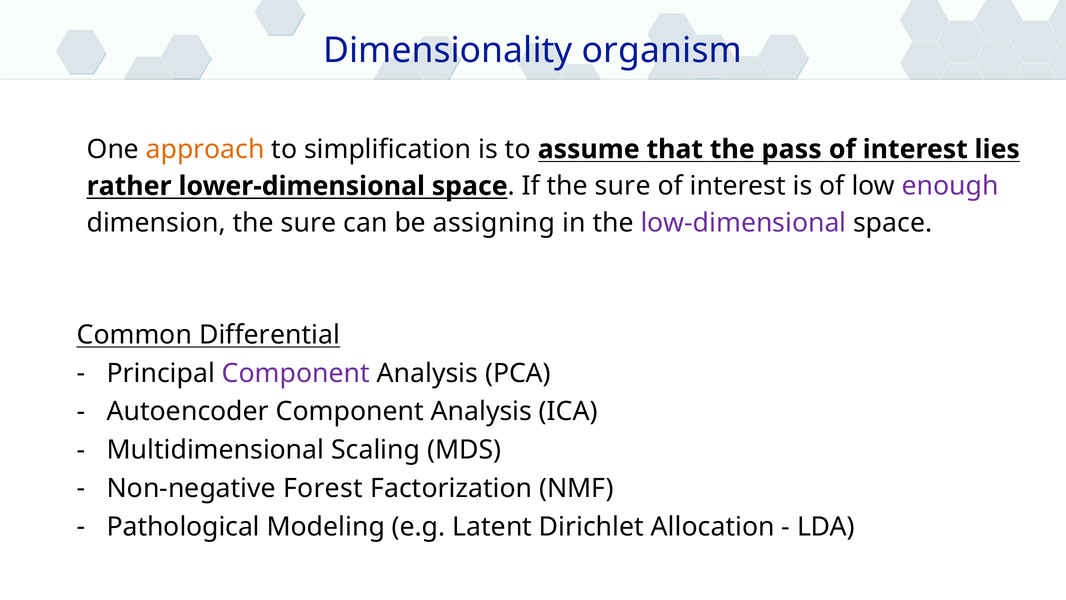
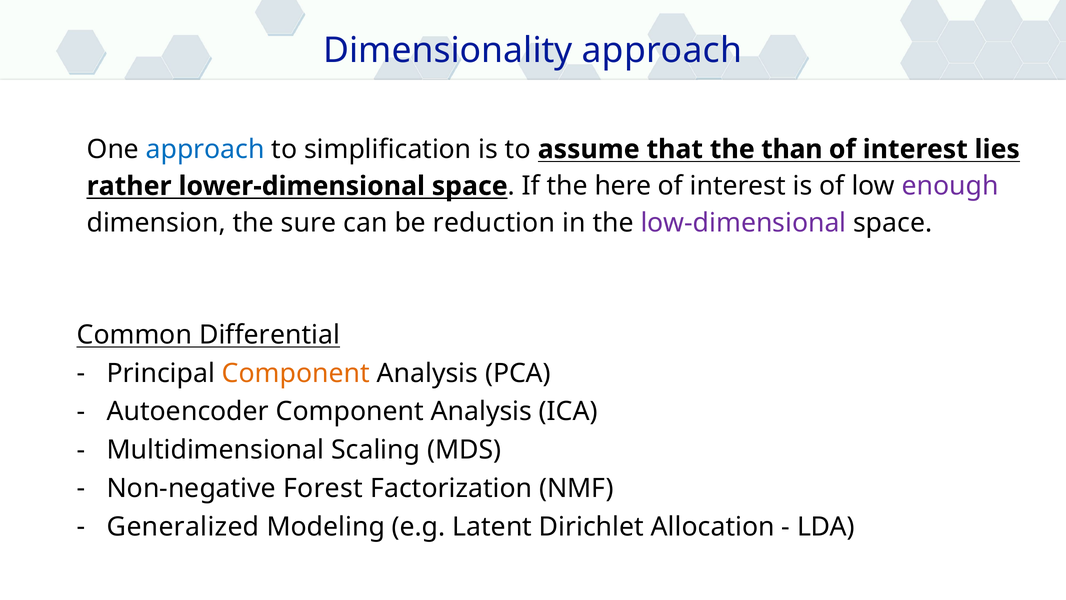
Dimensionality organism: organism -> approach (662, 50)
approach colour: orange -> blue (205, 149)
pass: pass -> than (792, 149)
If the sure: sure -> here (623, 186)
assigning: assigning -> reduction (494, 223)
Component colour: purple -> orange (296, 373)
Pathological: Pathological -> Generalized (183, 527)
